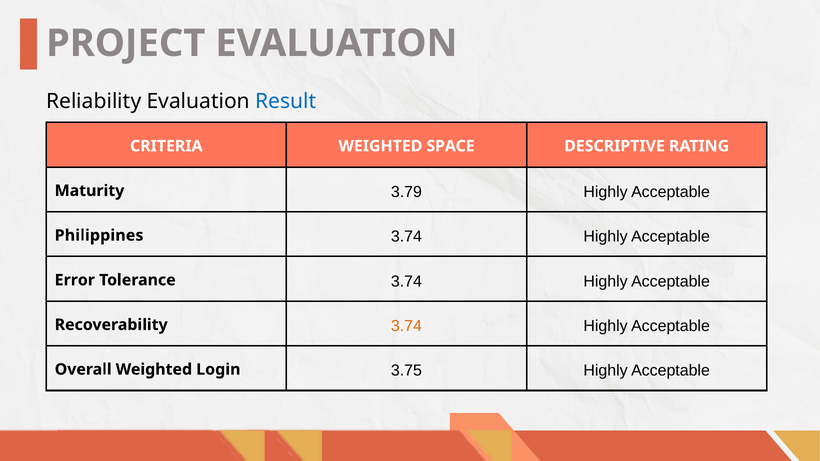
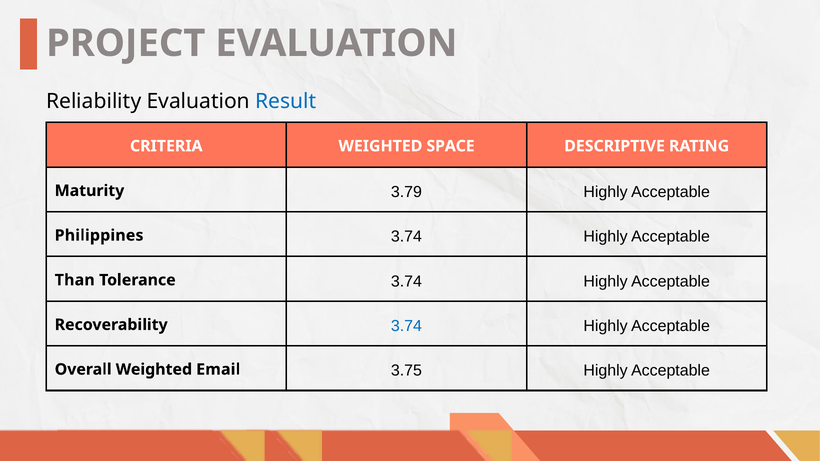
Error: Error -> Than (75, 280)
3.74 colour: orange -> blue (406, 326)
Login: Login -> Email (218, 370)
